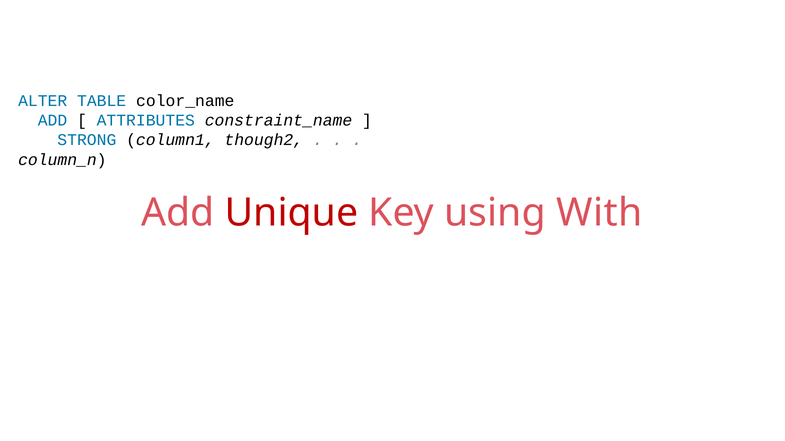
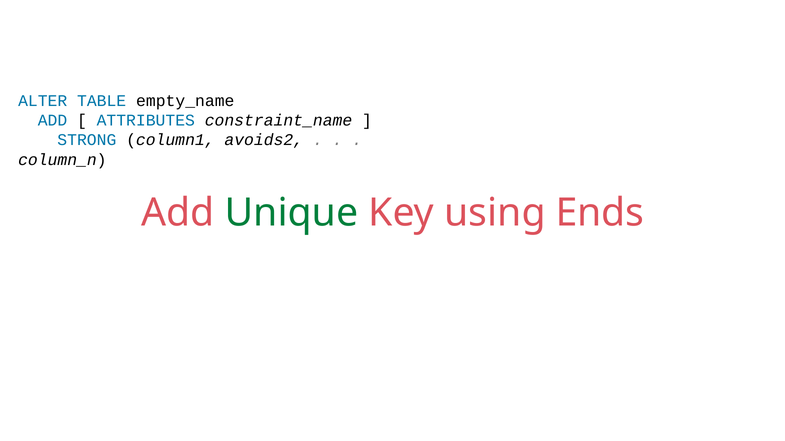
color_name: color_name -> empty_name (185, 101)
though2: though2 -> avoids2 (264, 140)
Unique colour: red -> green (291, 213)
With: With -> Ends (600, 213)
